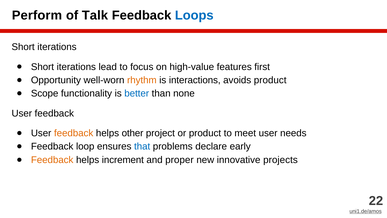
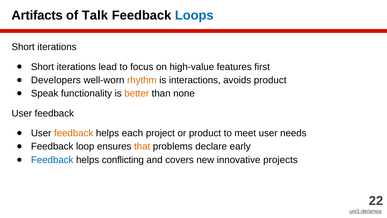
Perform: Perform -> Artifacts (37, 15)
Opportunity: Opportunity -> Developers (56, 80)
Scope: Scope -> Speak (45, 93)
better colour: blue -> orange (137, 93)
other: other -> each (132, 133)
that colour: blue -> orange (142, 146)
Feedback colour: orange -> blue (52, 160)
increment: increment -> conflicting (123, 160)
proper: proper -> covers (180, 160)
